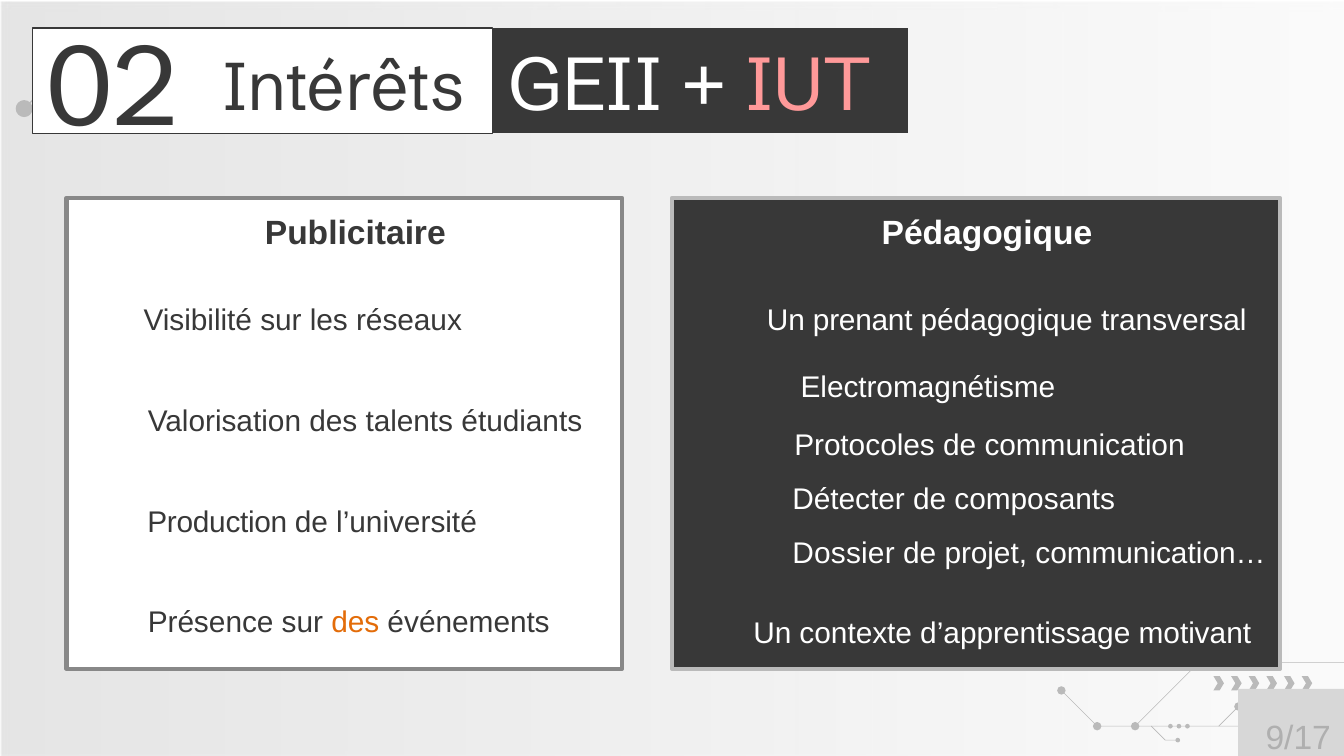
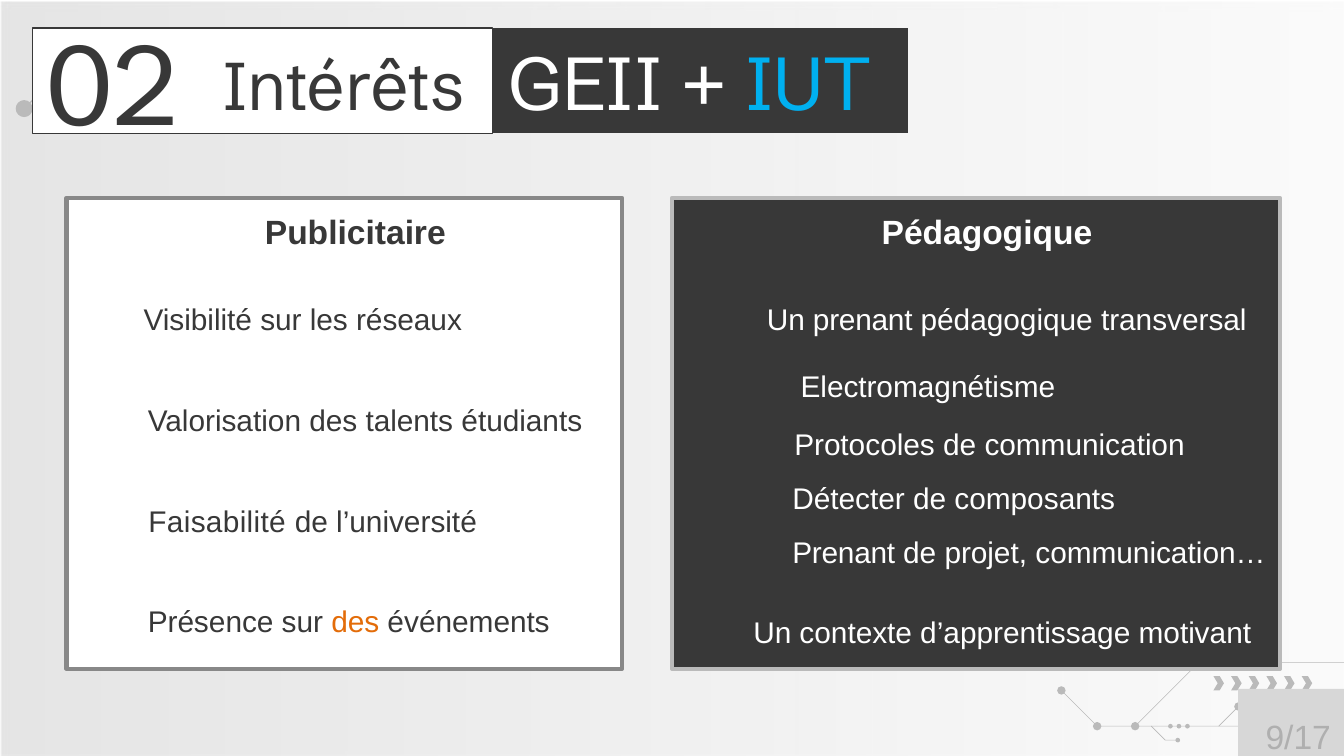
IUT colour: pink -> light blue (809, 86)
Production: Production -> Faisabilité (217, 522)
Dossier: Dossier -> Prenant (844, 553)
